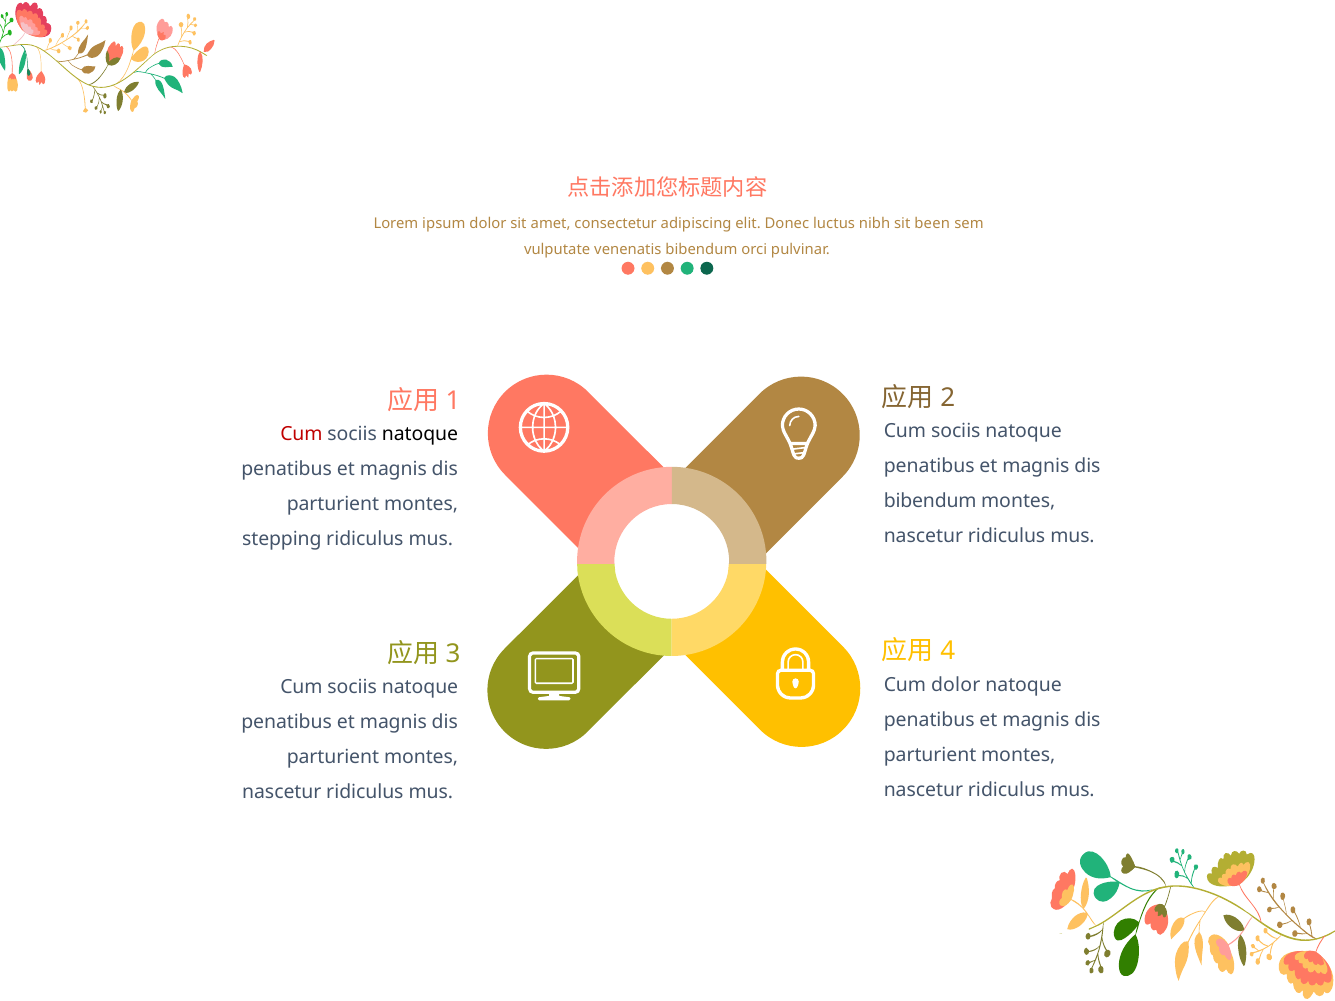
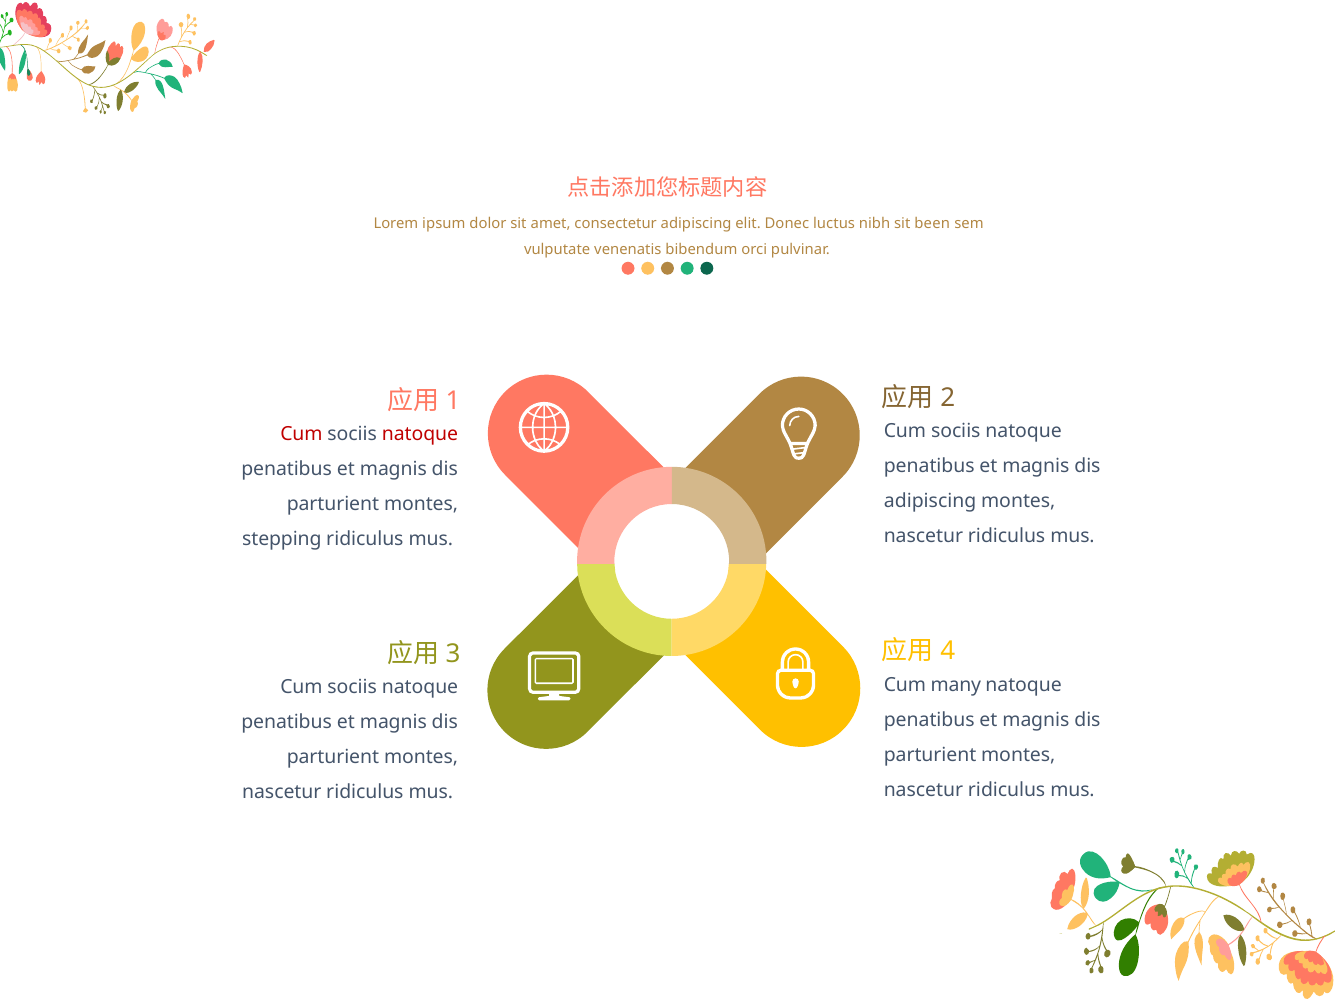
natoque colour: black -> red (420, 434)
bibendum: bibendum -> adipiscing (930, 501)
Cum dolor: dolor -> many (956, 685)
